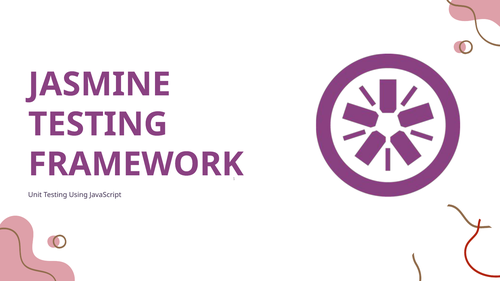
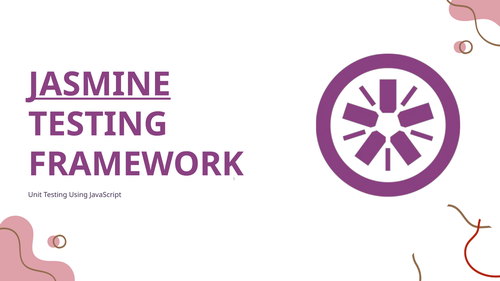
JASMINE underline: none -> present (99, 84)
